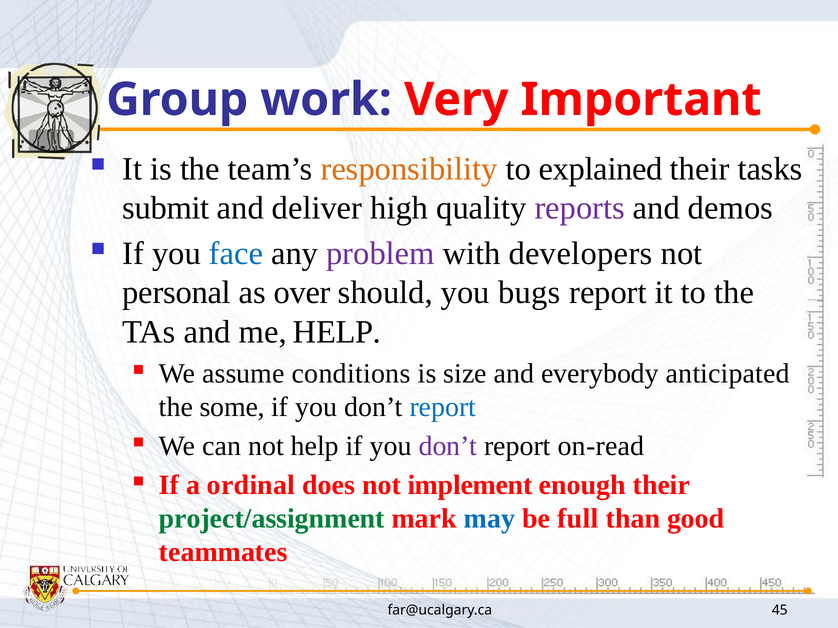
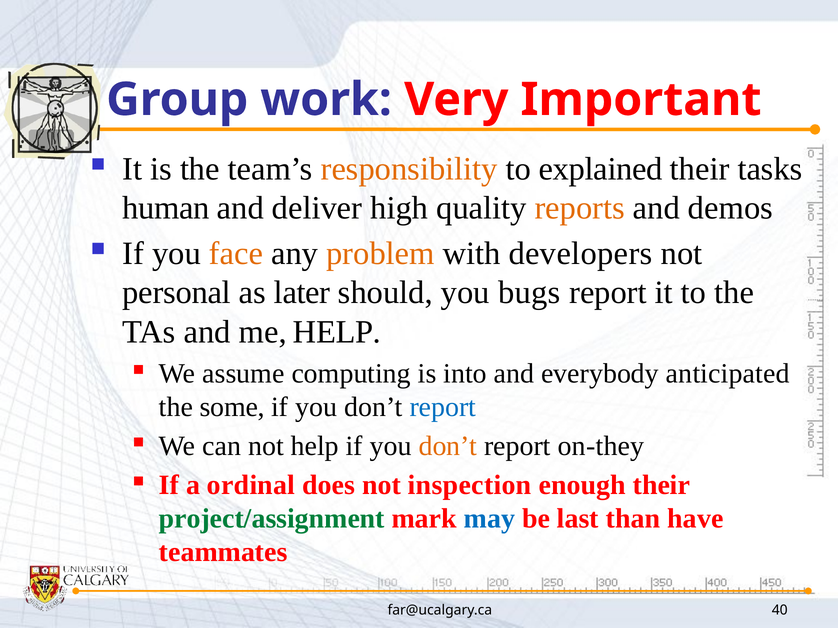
submit: submit -> human (166, 208)
reports colour: purple -> orange (580, 208)
face colour: blue -> orange (236, 254)
problem colour: purple -> orange (380, 254)
over: over -> later (302, 293)
conditions: conditions -> computing (351, 374)
size: size -> into (465, 374)
don’t colour: purple -> orange (448, 446)
on-read: on-read -> on-they (601, 446)
implement: implement -> inspection (470, 485)
full: full -> last (578, 519)
good: good -> have (696, 519)
45: 45 -> 40 (780, 611)
